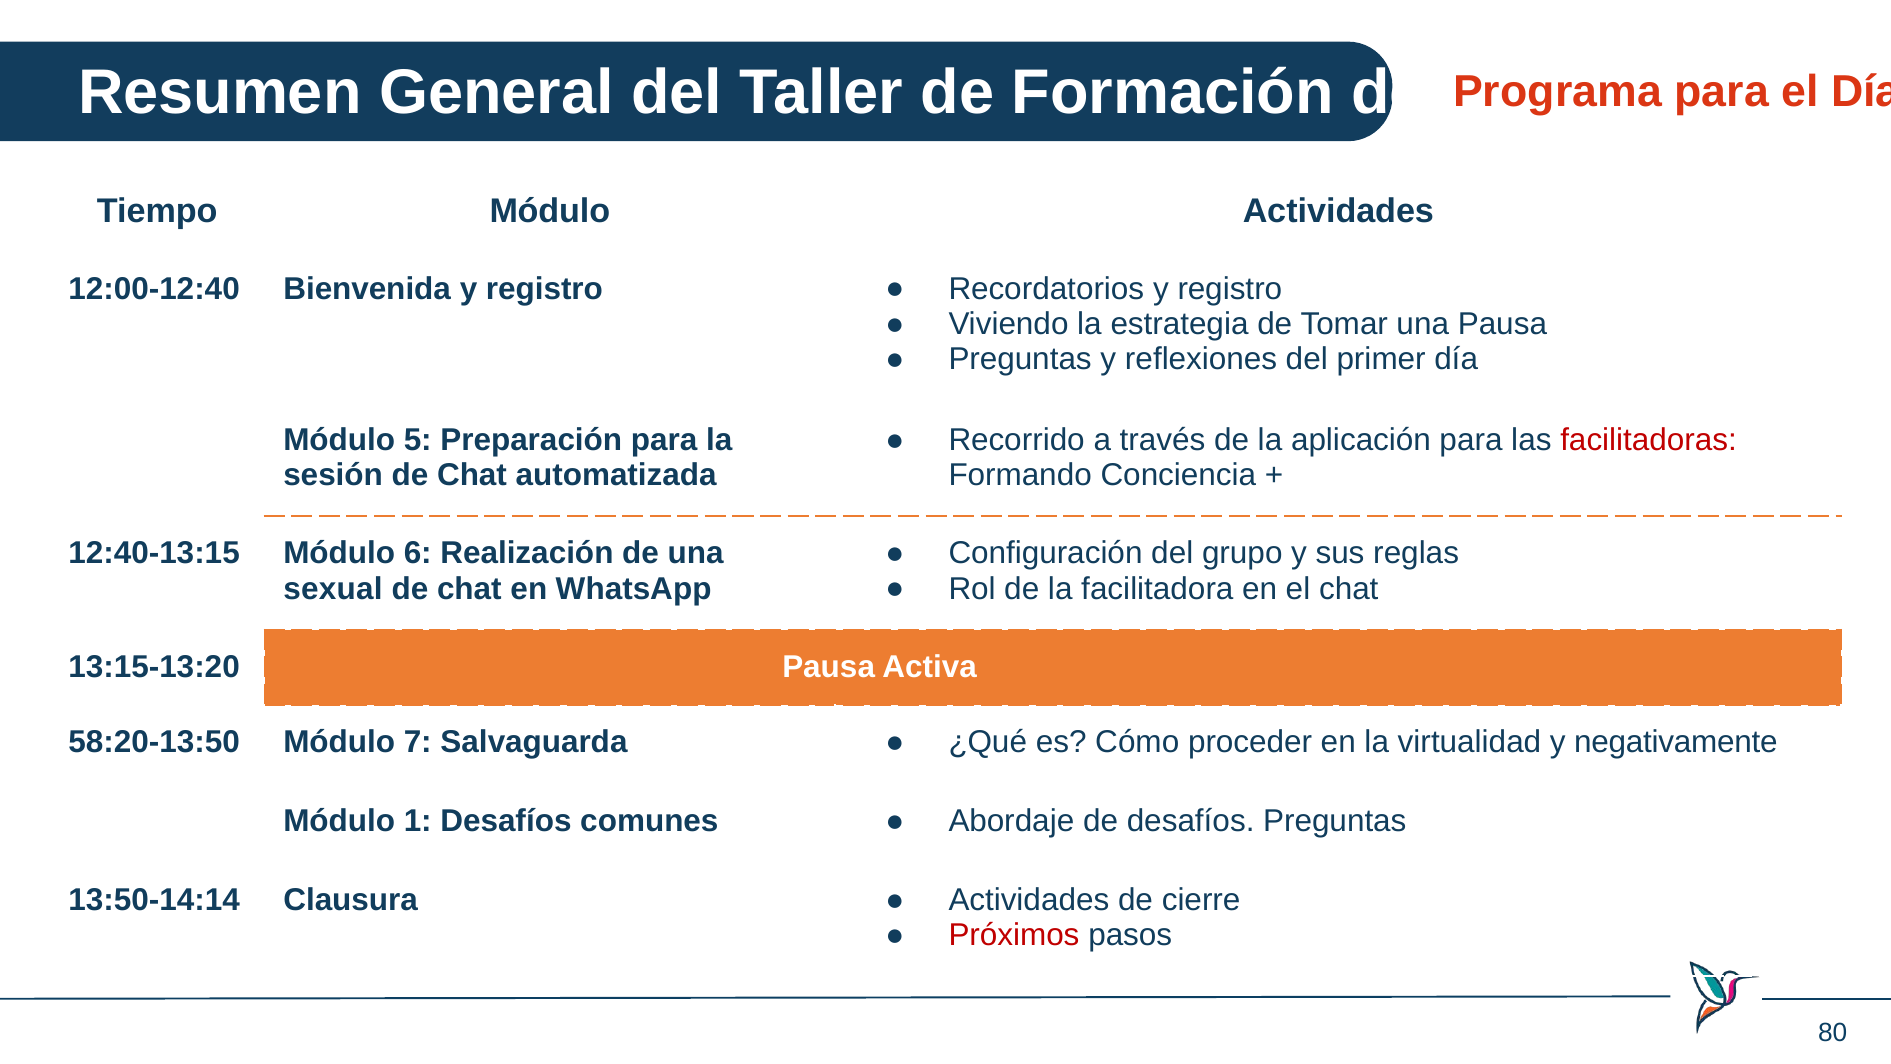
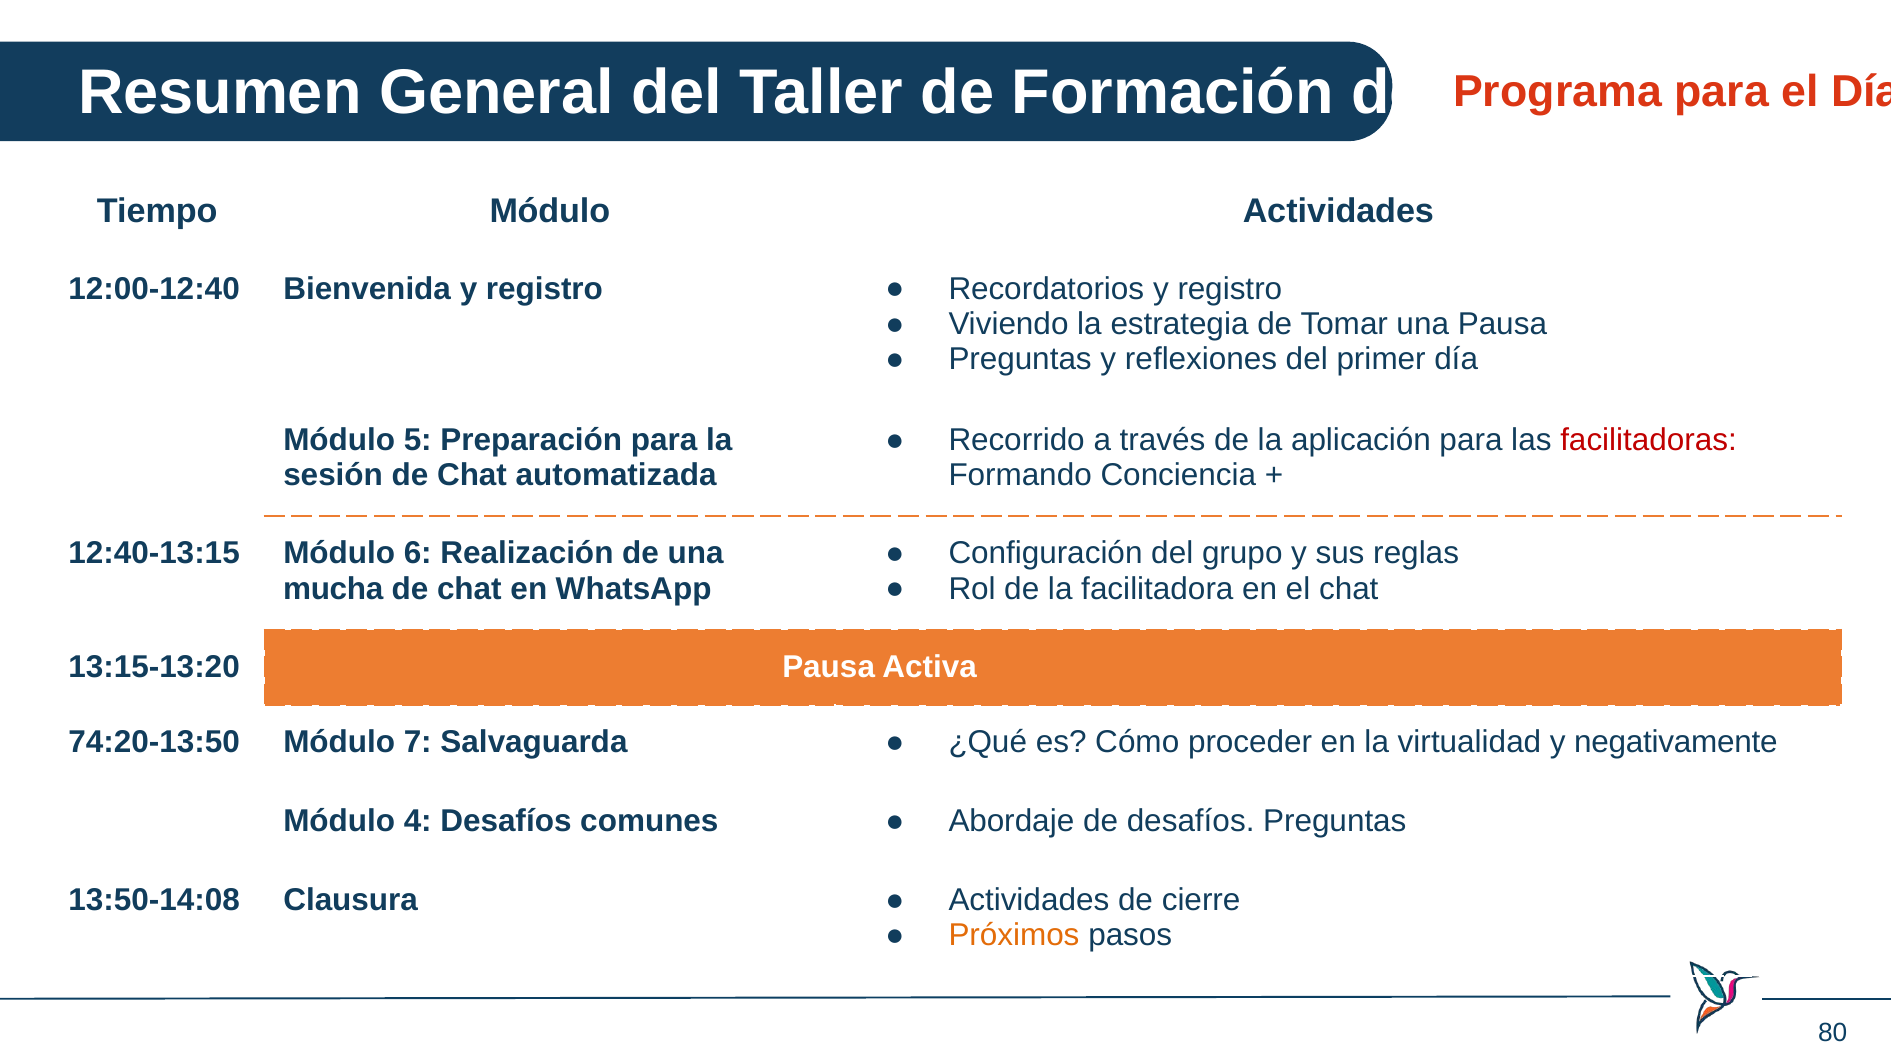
sexual: sexual -> mucha (333, 588)
58:20-13:50: 58:20-13:50 -> 74:20-13:50 (154, 742)
1: 1 -> 4 (418, 821)
13:50-14:14: 13:50-14:14 -> 13:50-14:08 (154, 900)
Próximos colour: red -> orange (1014, 935)
